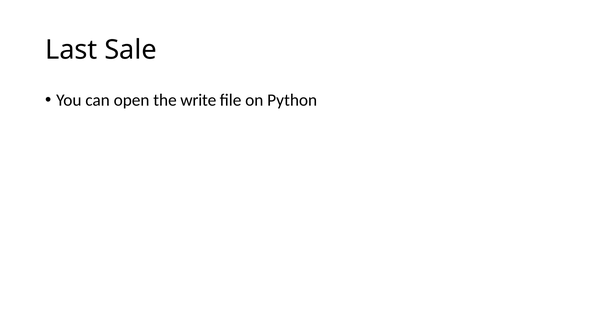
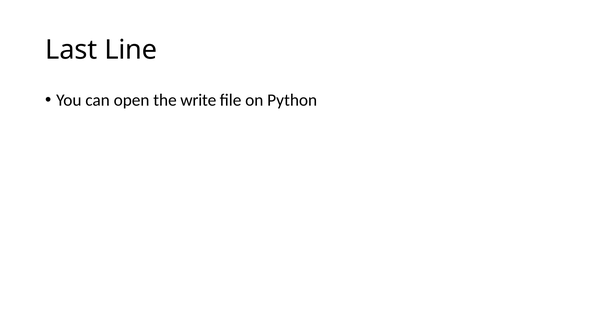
Sale: Sale -> Line (131, 50)
